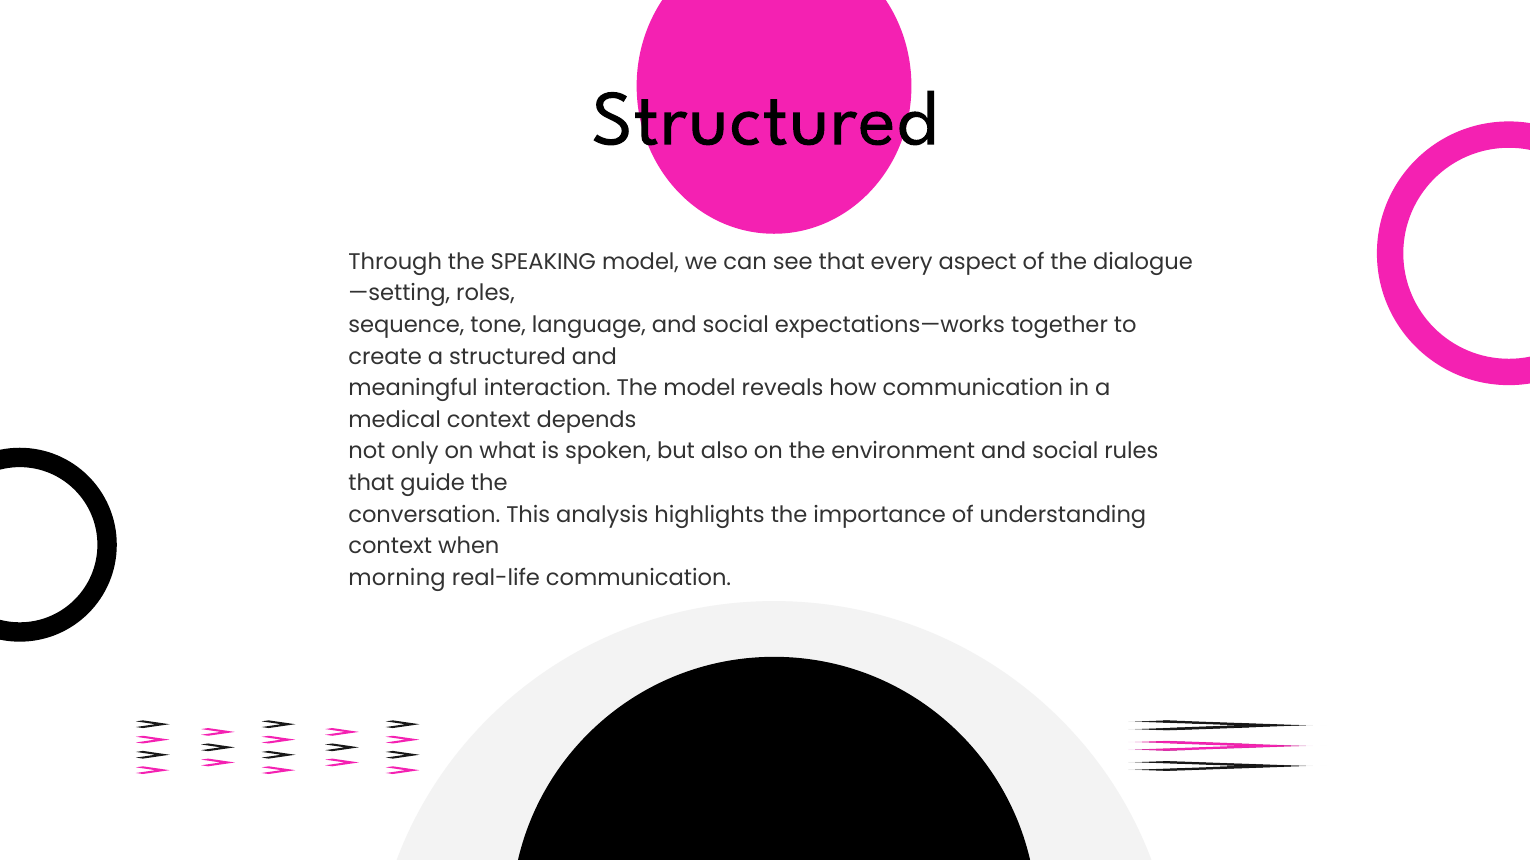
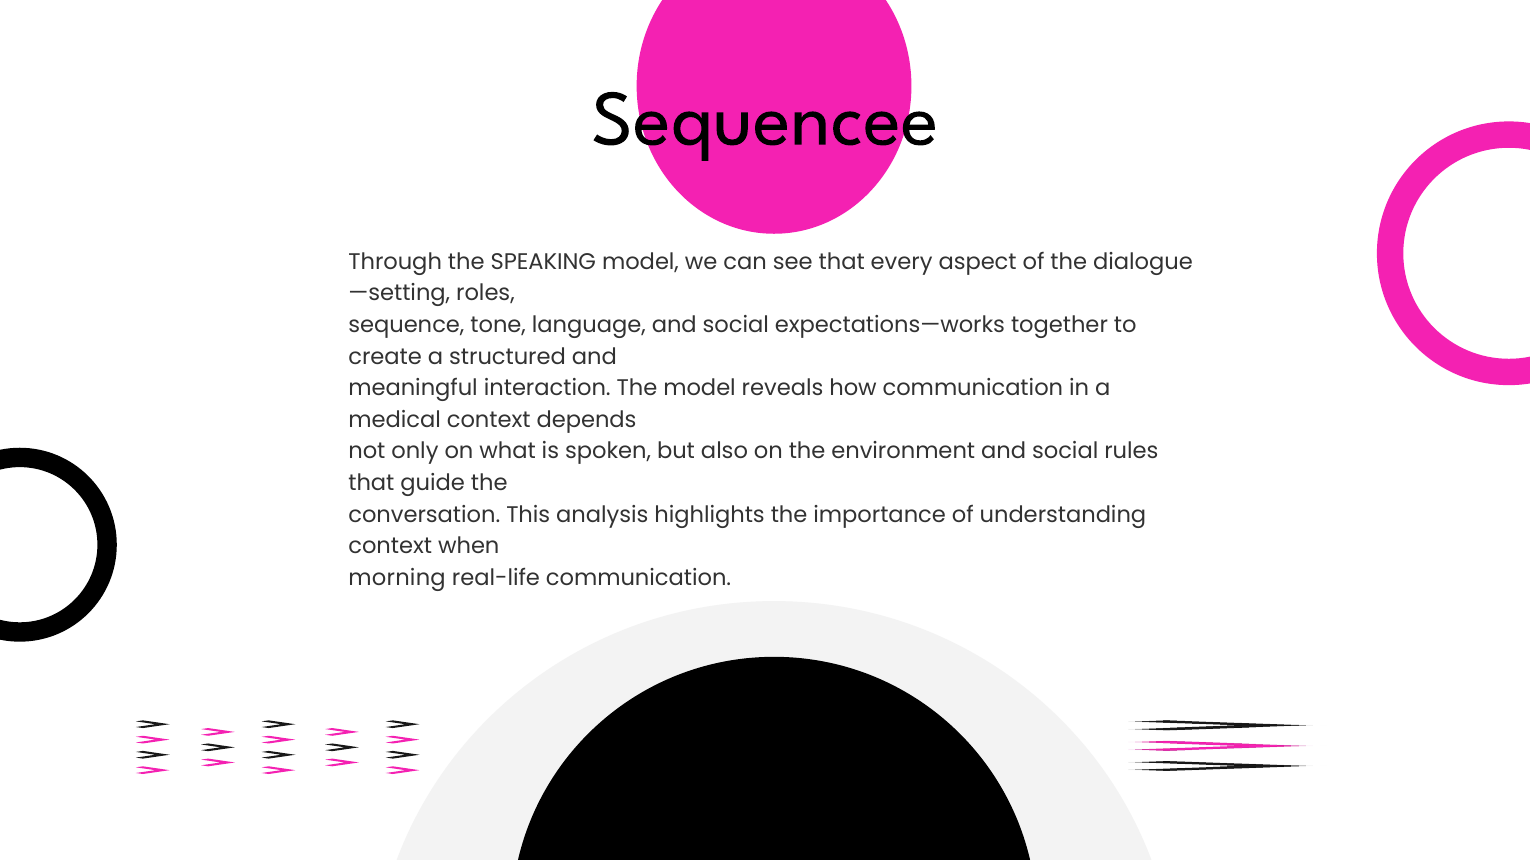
Structured: Structured -> Sequencee (765, 119)
